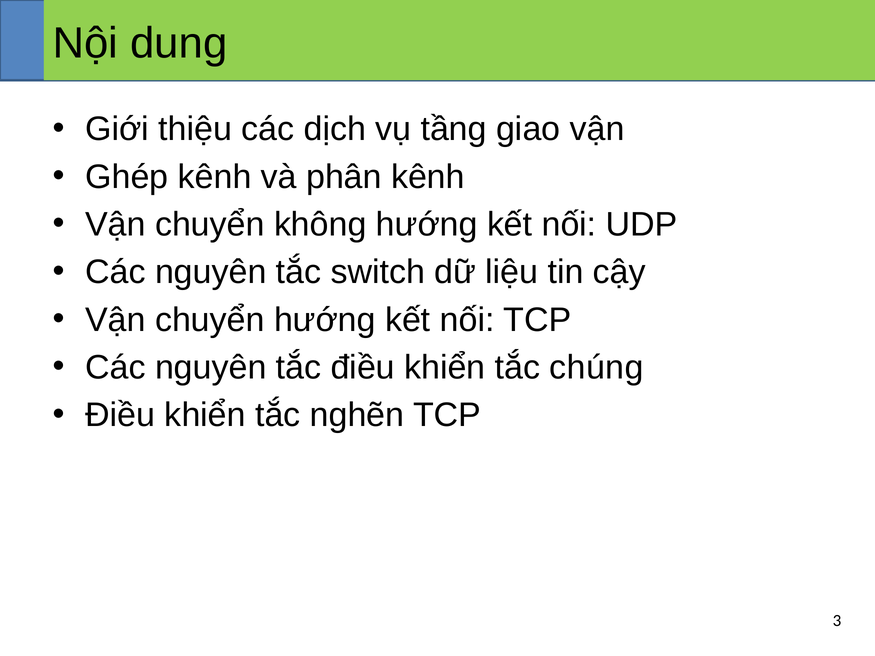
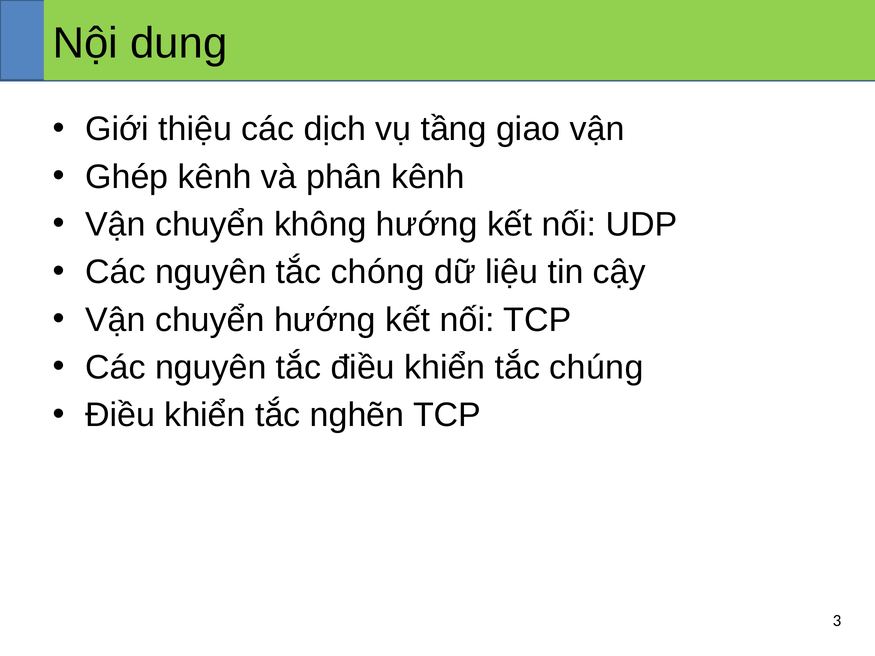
switch: switch -> chóng (378, 272)
